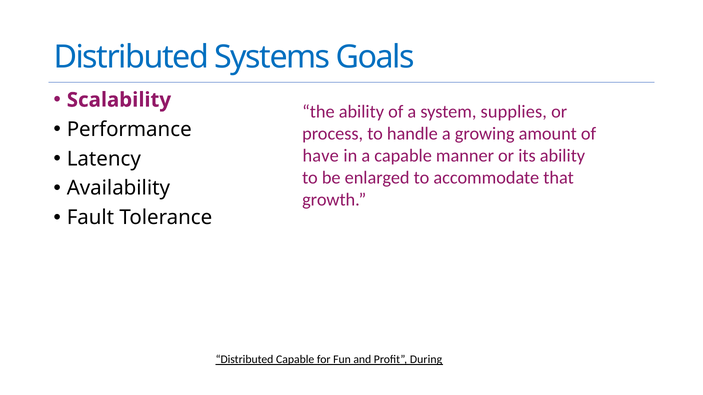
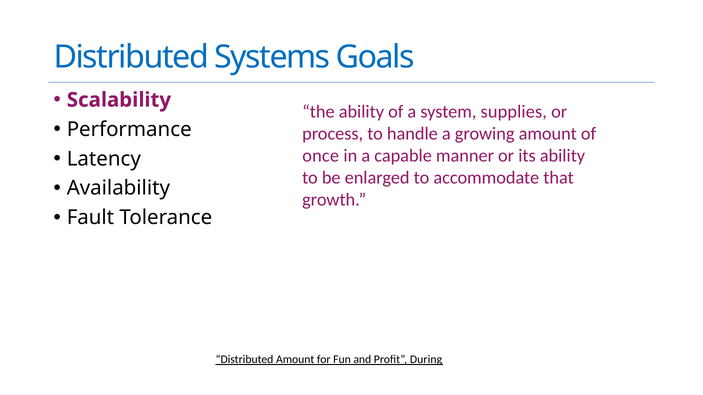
have: have -> once (321, 156)
Distributed Capable: Capable -> Amount (295, 360)
